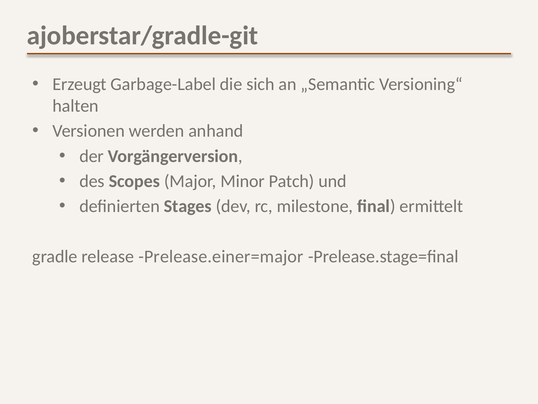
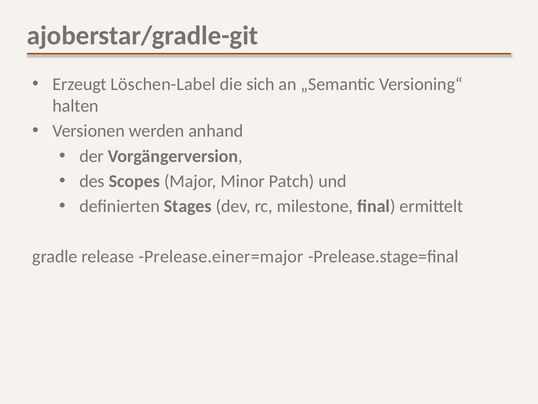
Garbage-Label: Garbage-Label -> Löschen-Label (163, 84)
